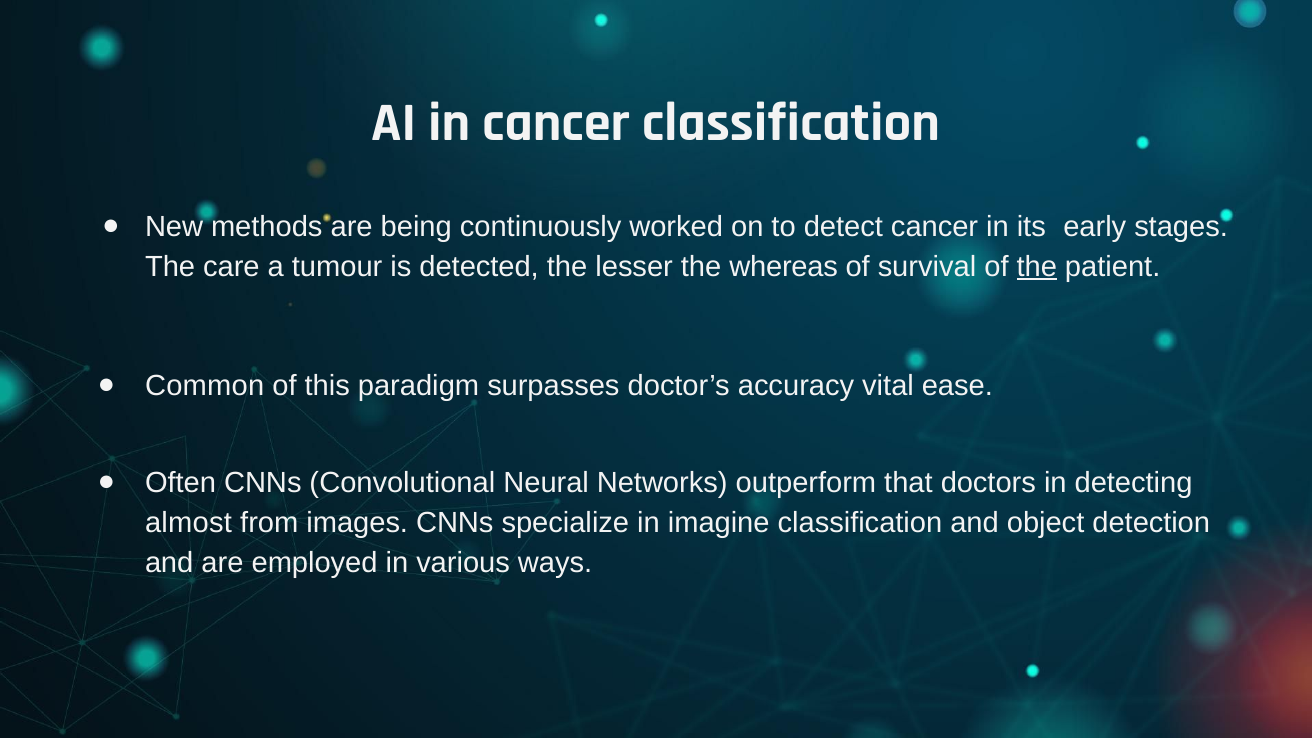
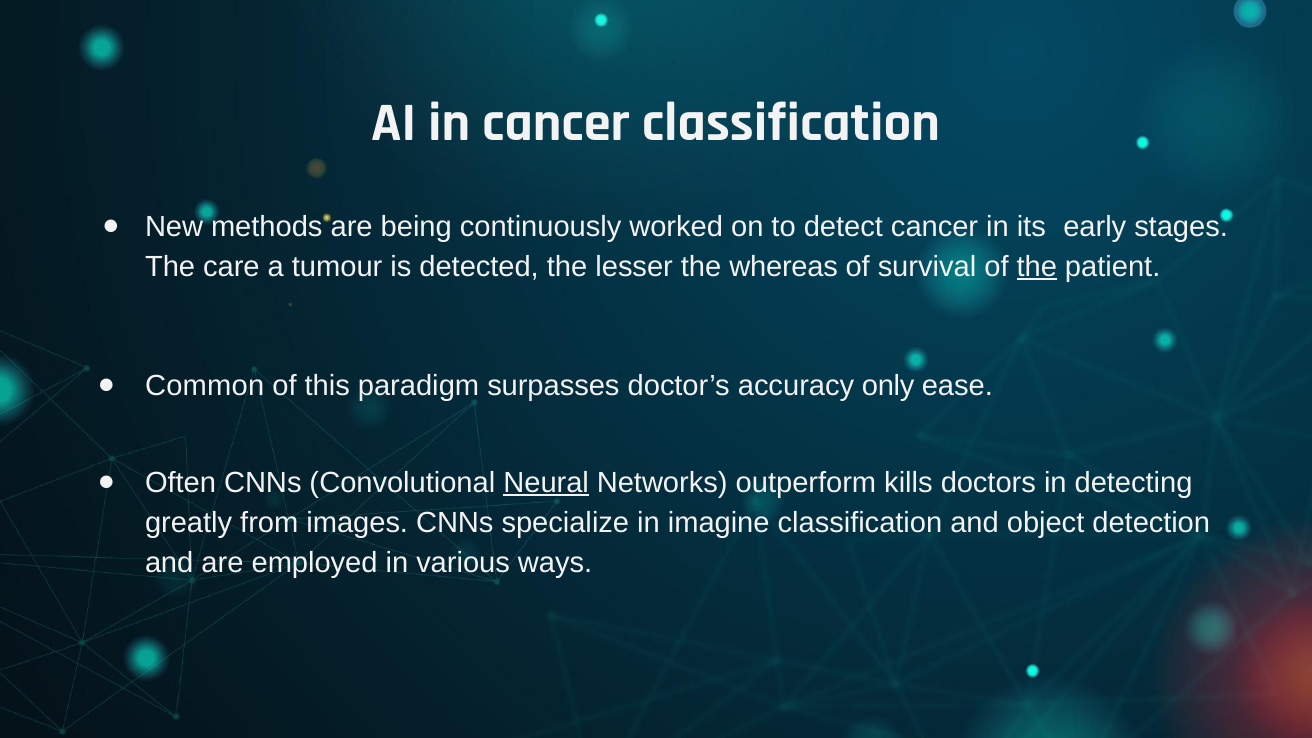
vital: vital -> only (888, 386)
Neural underline: none -> present (546, 483)
that: that -> kills (908, 483)
almost: almost -> greatly (189, 523)
